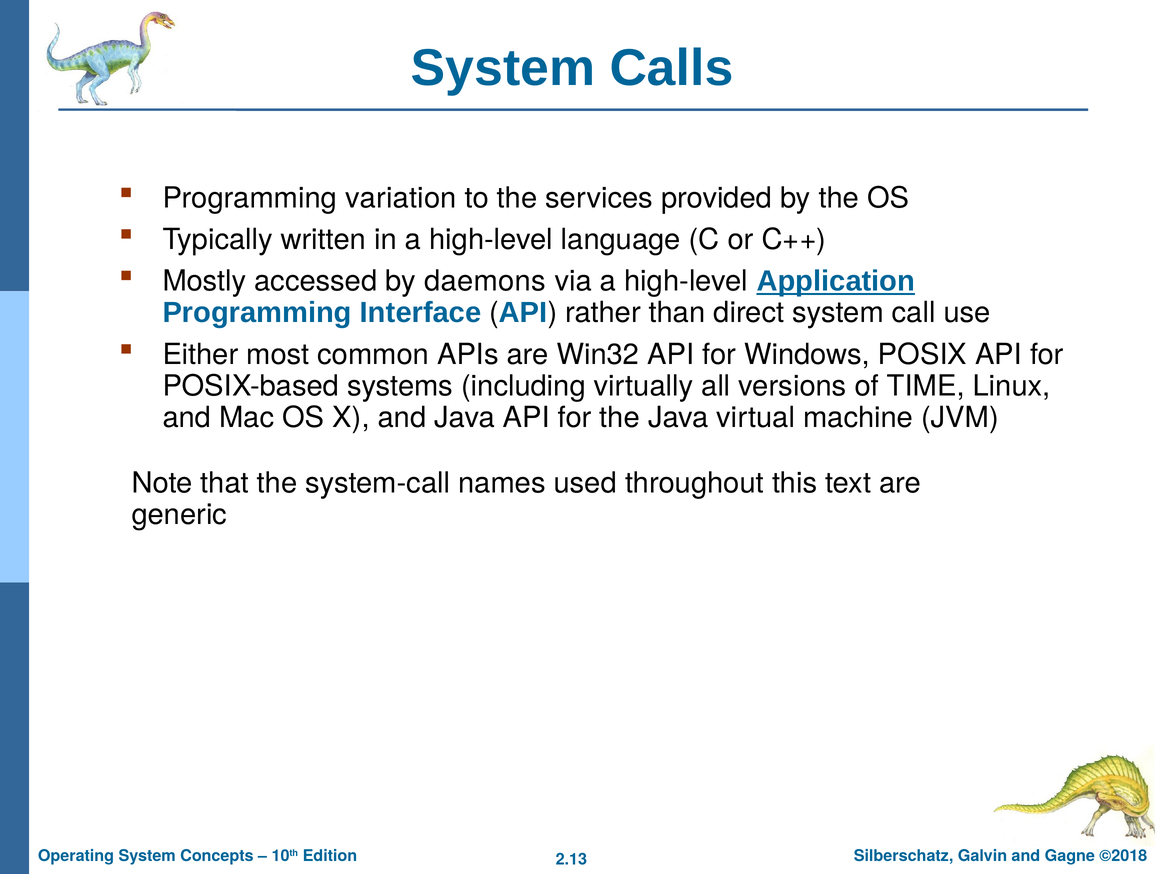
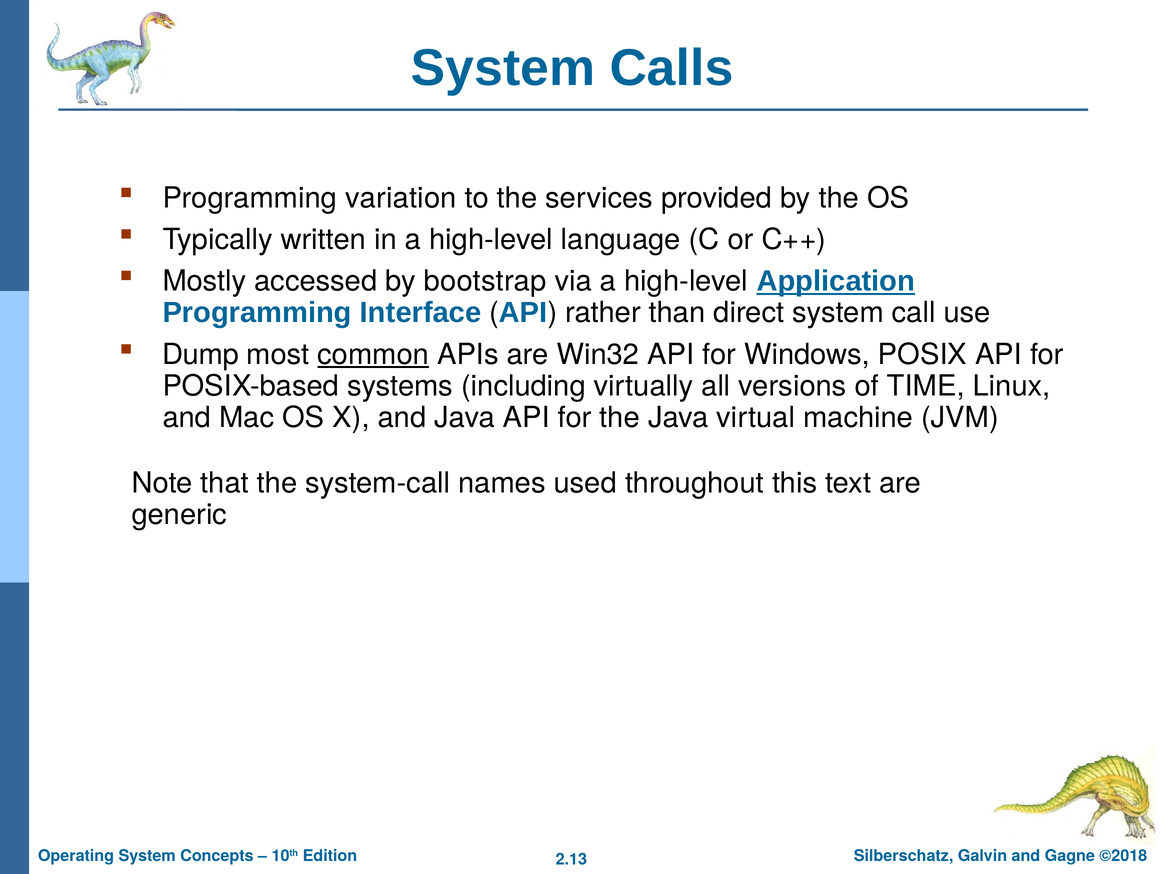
daemons: daemons -> bootstrap (485, 282)
Either: Either -> Dump (200, 355)
common underline: none -> present (373, 355)
